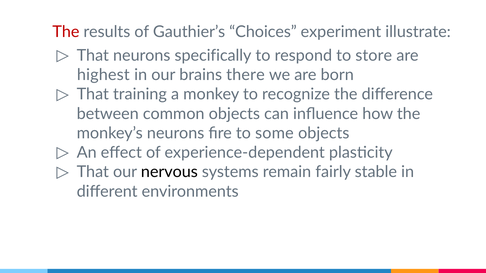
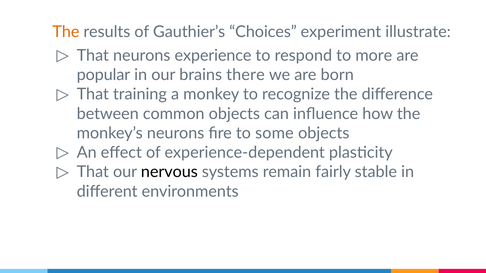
The colour: red -> orange (66, 32)
specifically: specifically -> experience (213, 56)
store: store -> more (374, 56)
highest: highest -> popular (103, 75)
